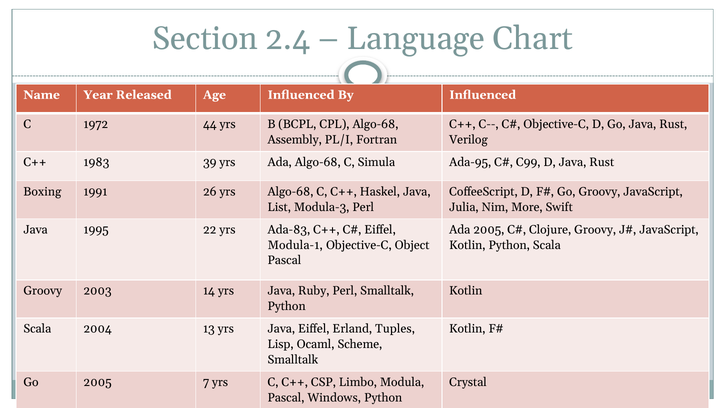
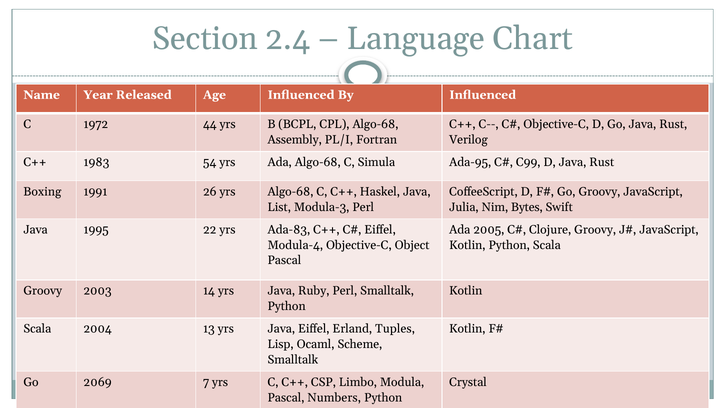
39: 39 -> 54 (210, 162)
More: More -> Bytes (527, 207)
Modula-1: Modula-1 -> Modula-4 (295, 245)
Go 2005: 2005 -> 2069 (98, 383)
Windows: Windows -> Numbers (334, 398)
